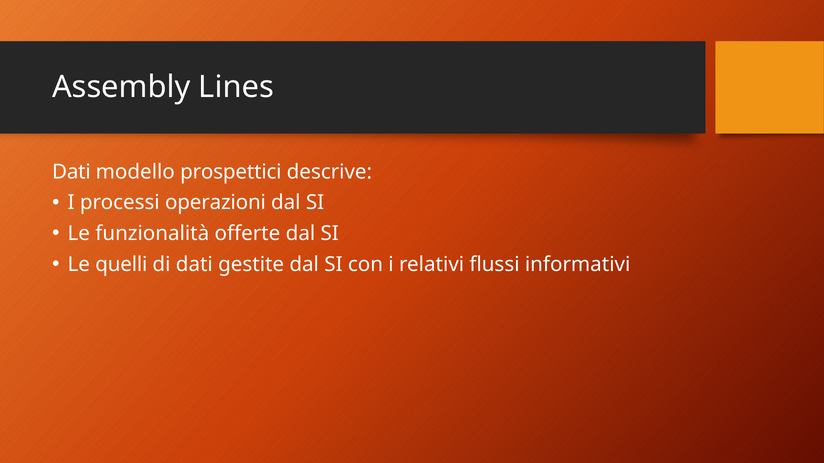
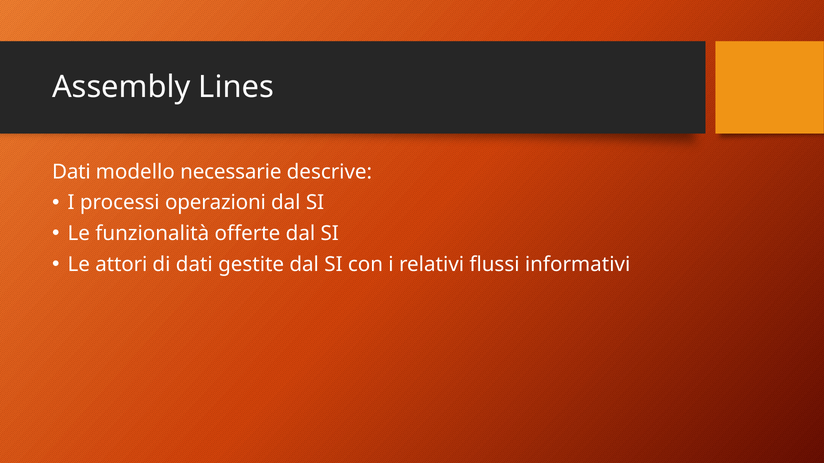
prospettici: prospettici -> necessarie (231, 172)
quelli: quelli -> attori (121, 265)
